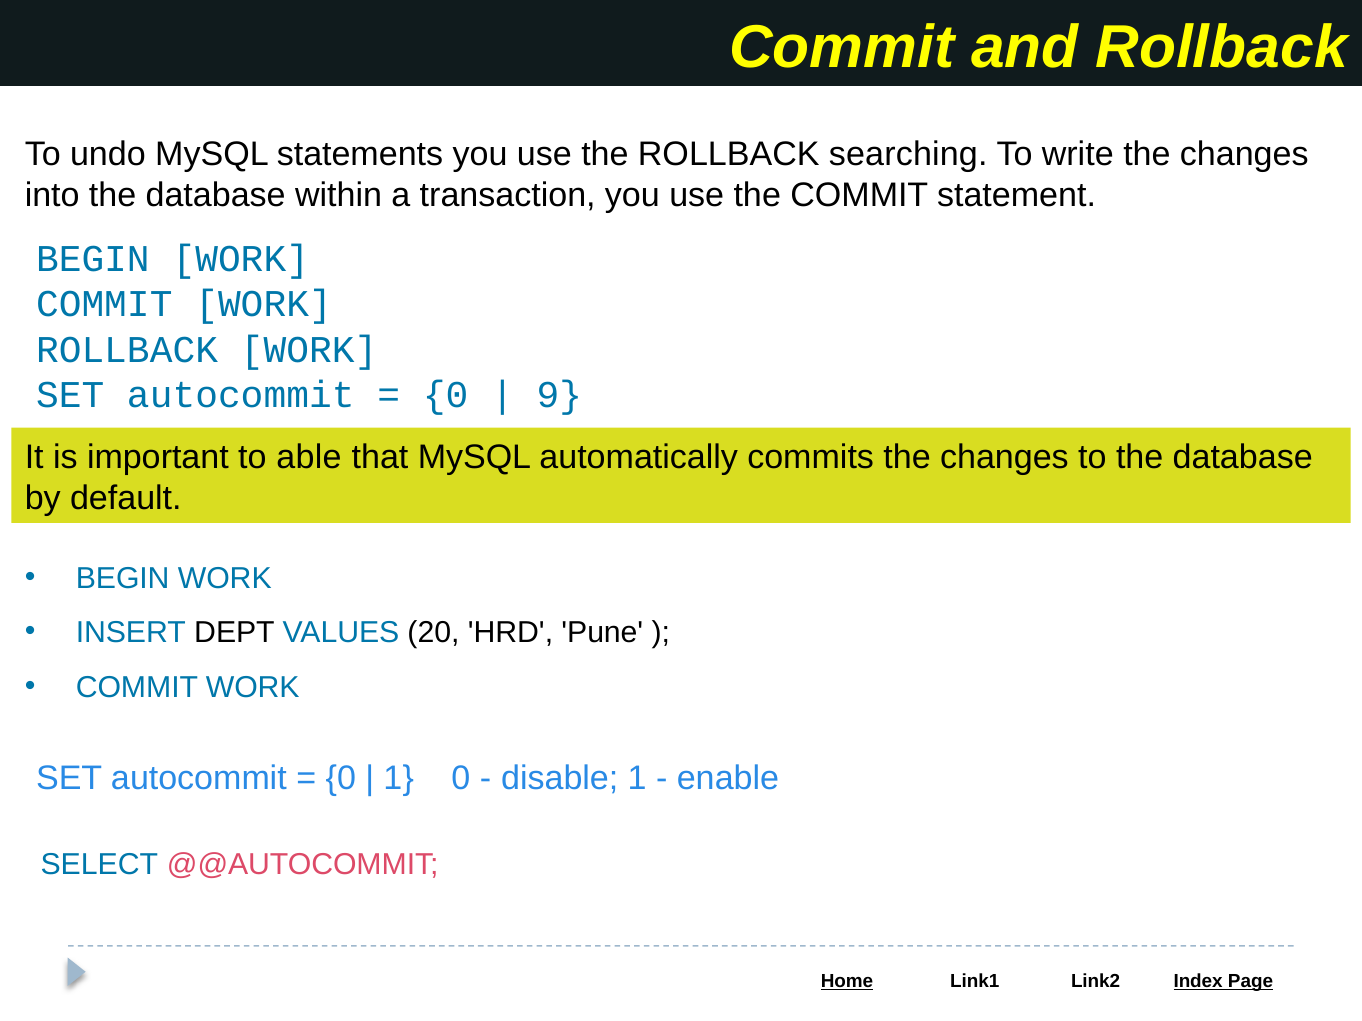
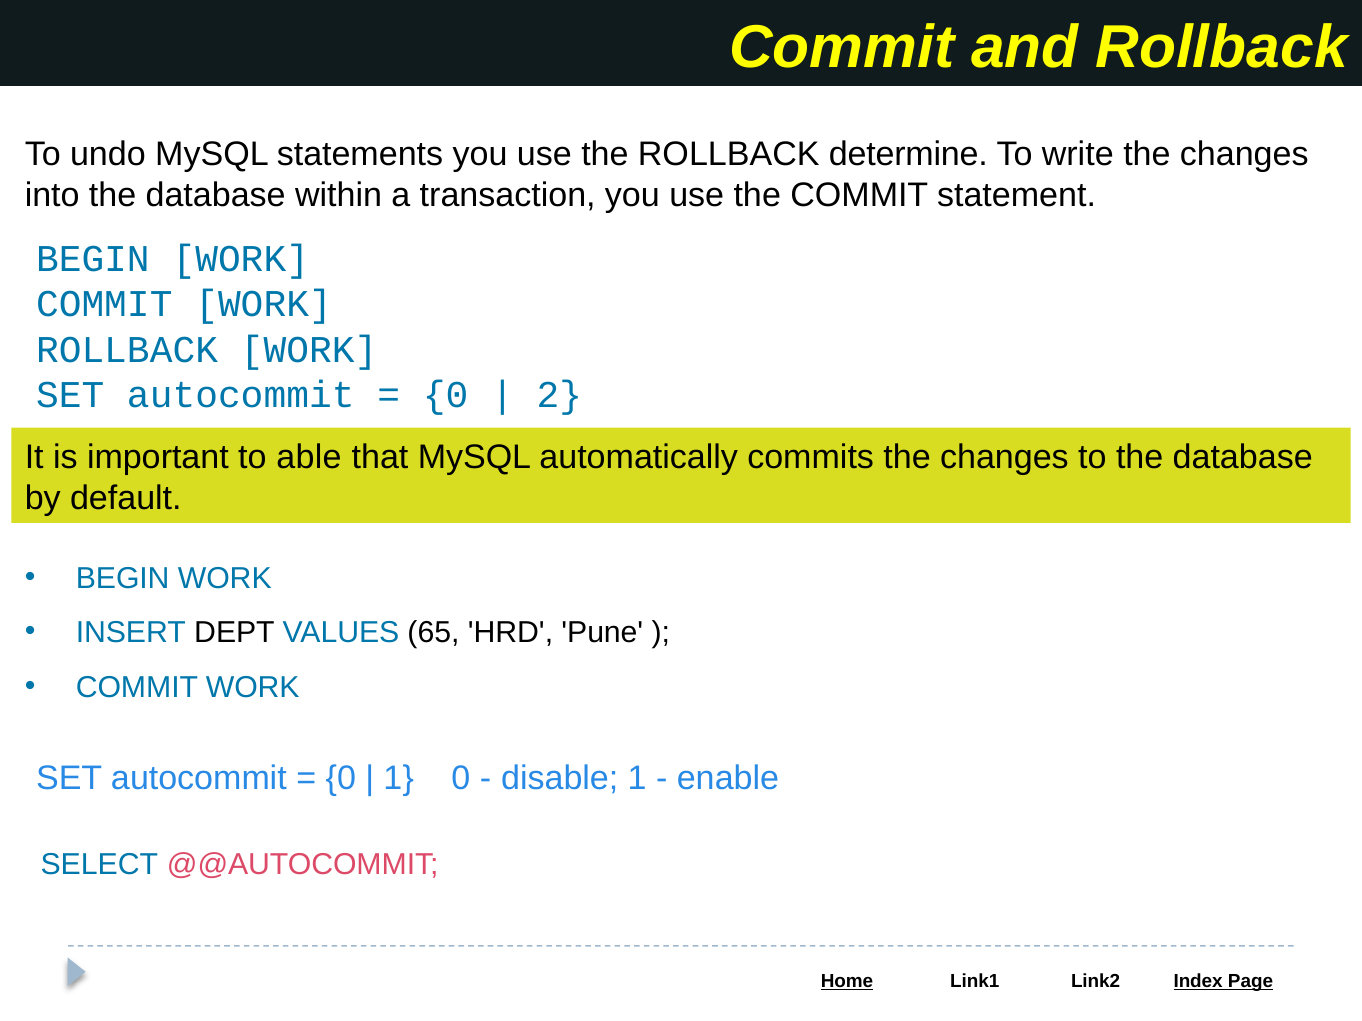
searching: searching -> determine (908, 154)
9: 9 -> 2 (559, 395)
20: 20 -> 65 (434, 633)
